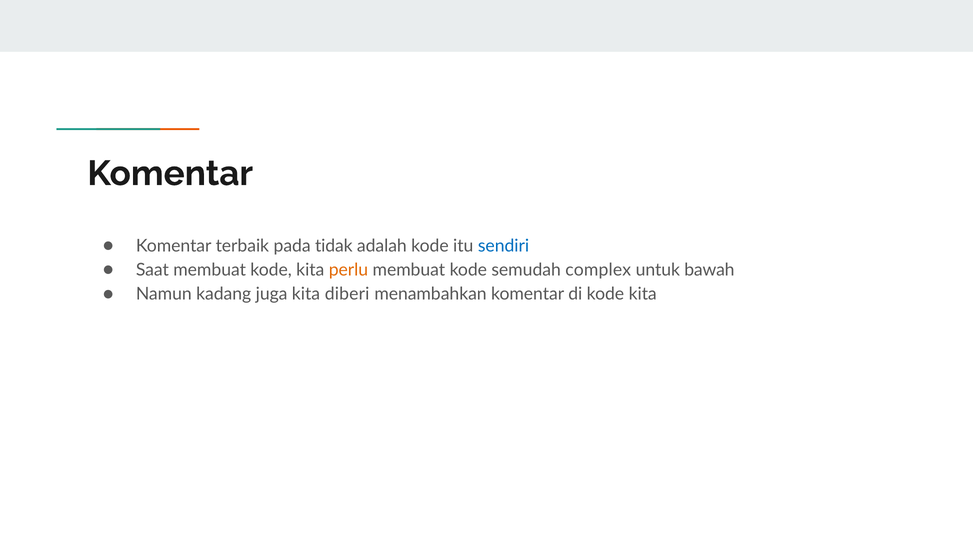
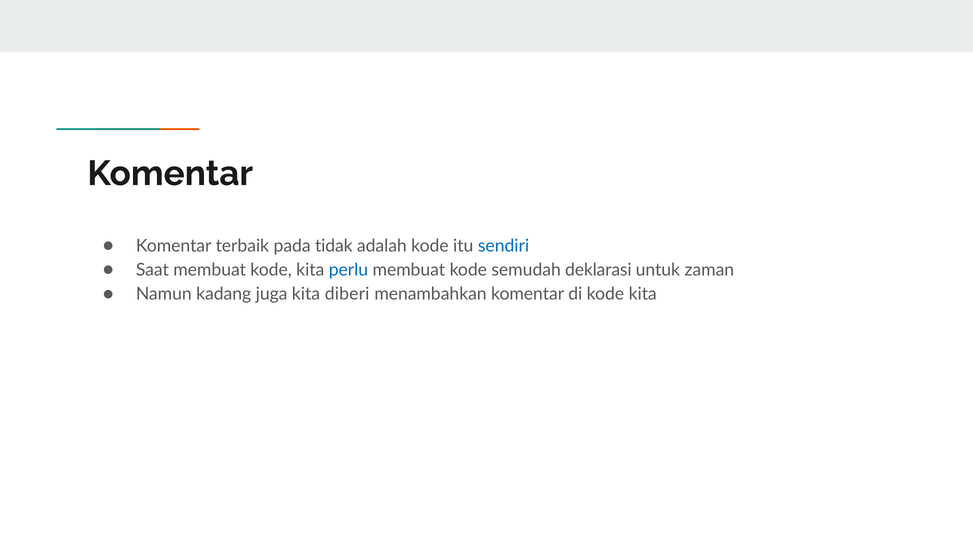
perlu colour: orange -> blue (348, 270)
complex: complex -> deklarasi (598, 270)
bawah: bawah -> zaman (709, 270)
